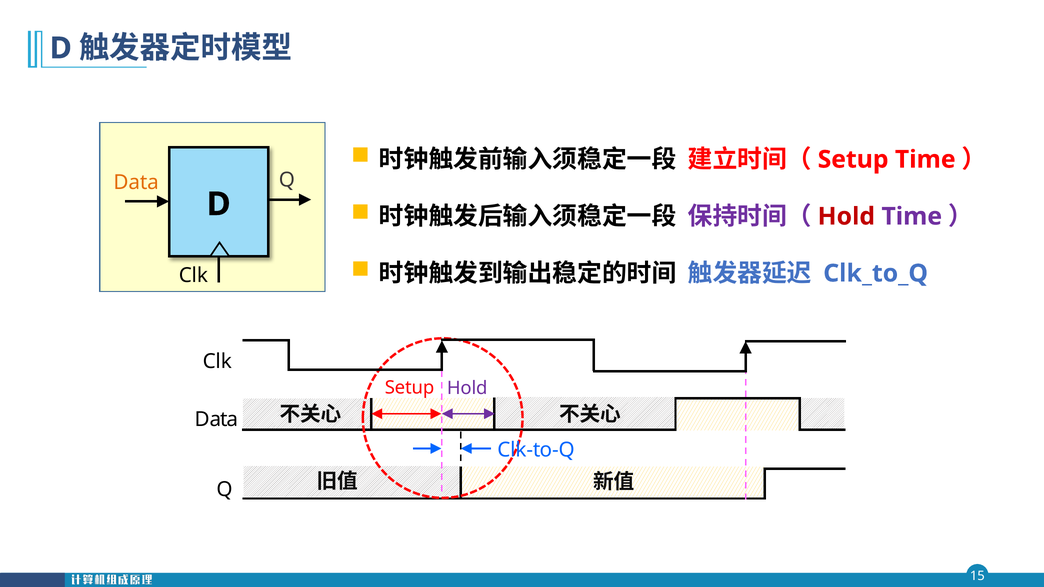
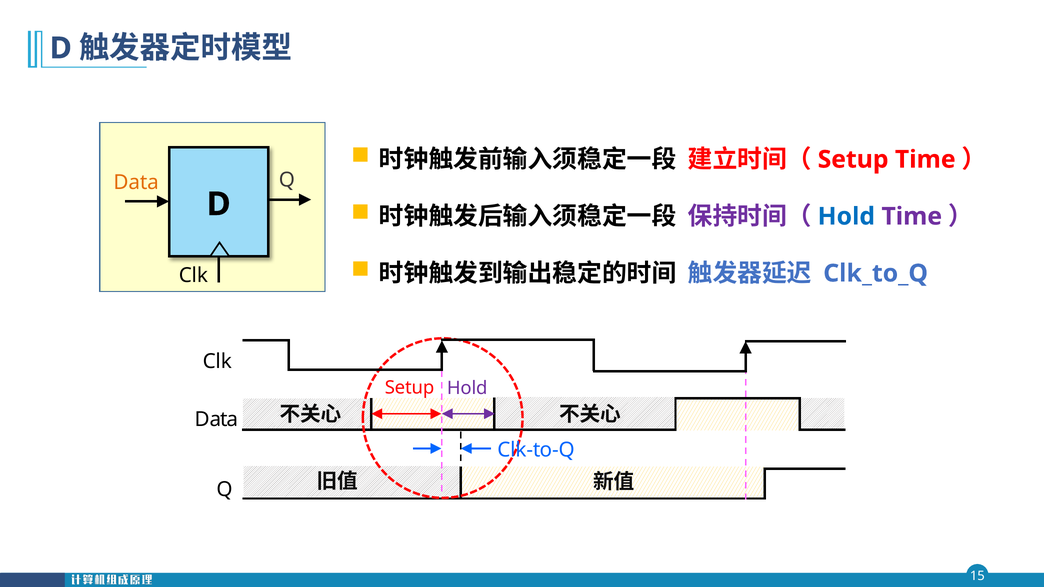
Hold colour: red -> blue (846, 217)
